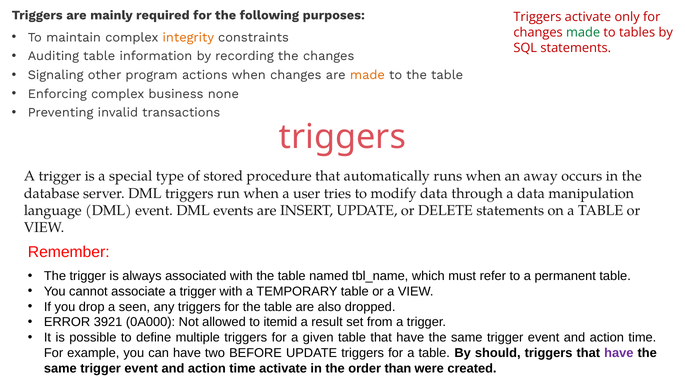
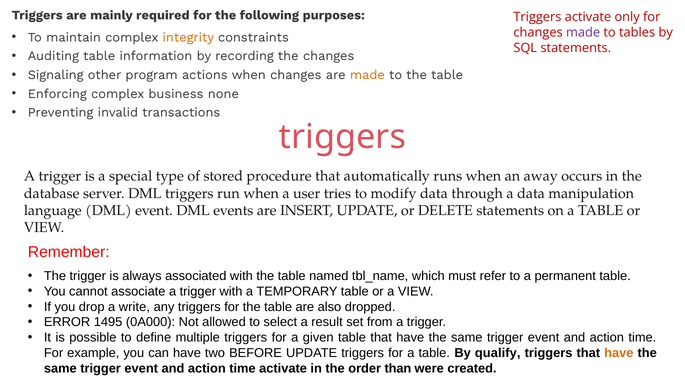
made colour: green -> purple (583, 33)
seen: seen -> write (134, 307)
3921: 3921 -> 1495 (108, 322)
itemid: itemid -> select (280, 322)
should: should -> qualify (498, 353)
have colour: purple -> orange (619, 353)
